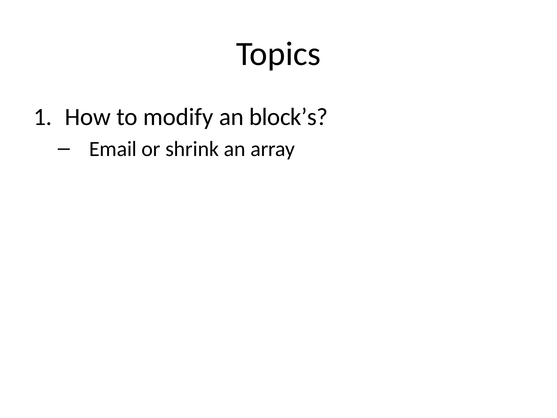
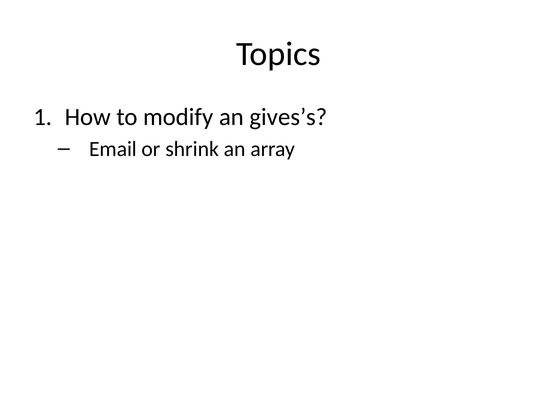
block’s: block’s -> gives’s (288, 117)
